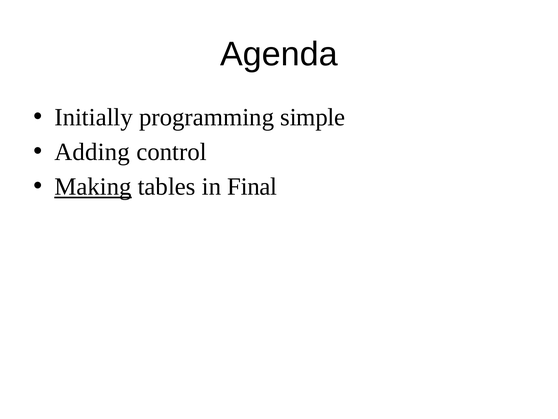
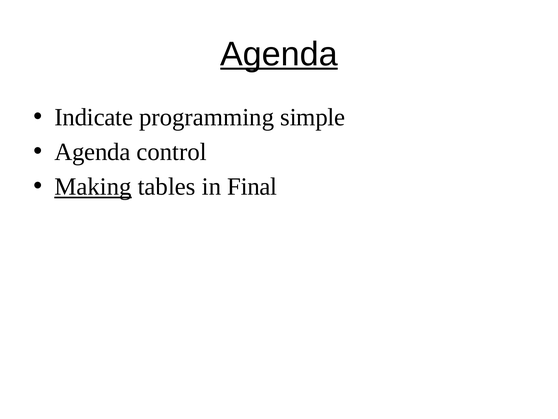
Agenda underline: none -> present (279, 54)
Initially: Initially -> Indicate (94, 117)
Adding: Adding -> Agenda (92, 152)
